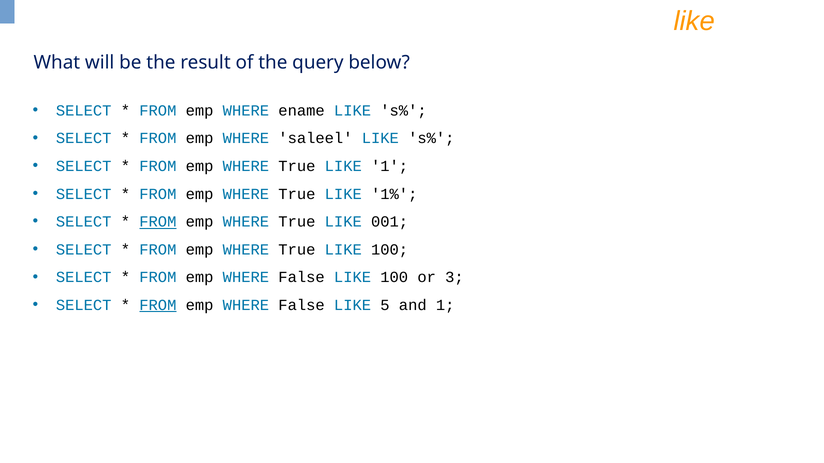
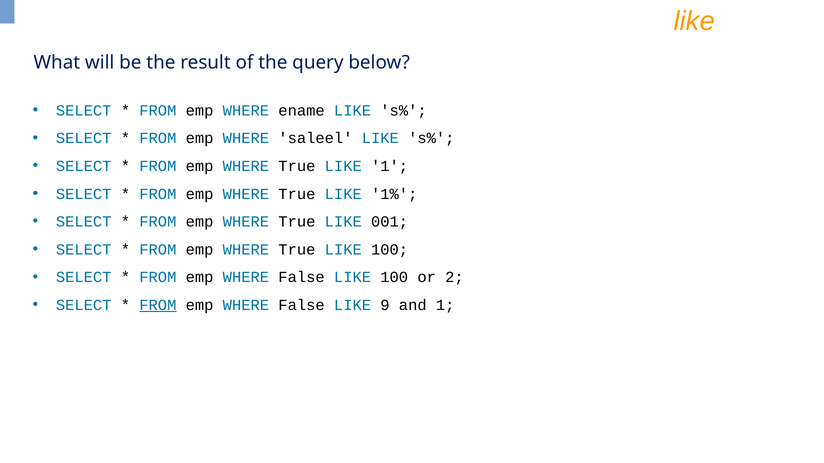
FROM underline: present -> none (158, 222)
3: 3 -> 2 (454, 278)
5: 5 -> 9 (385, 305)
